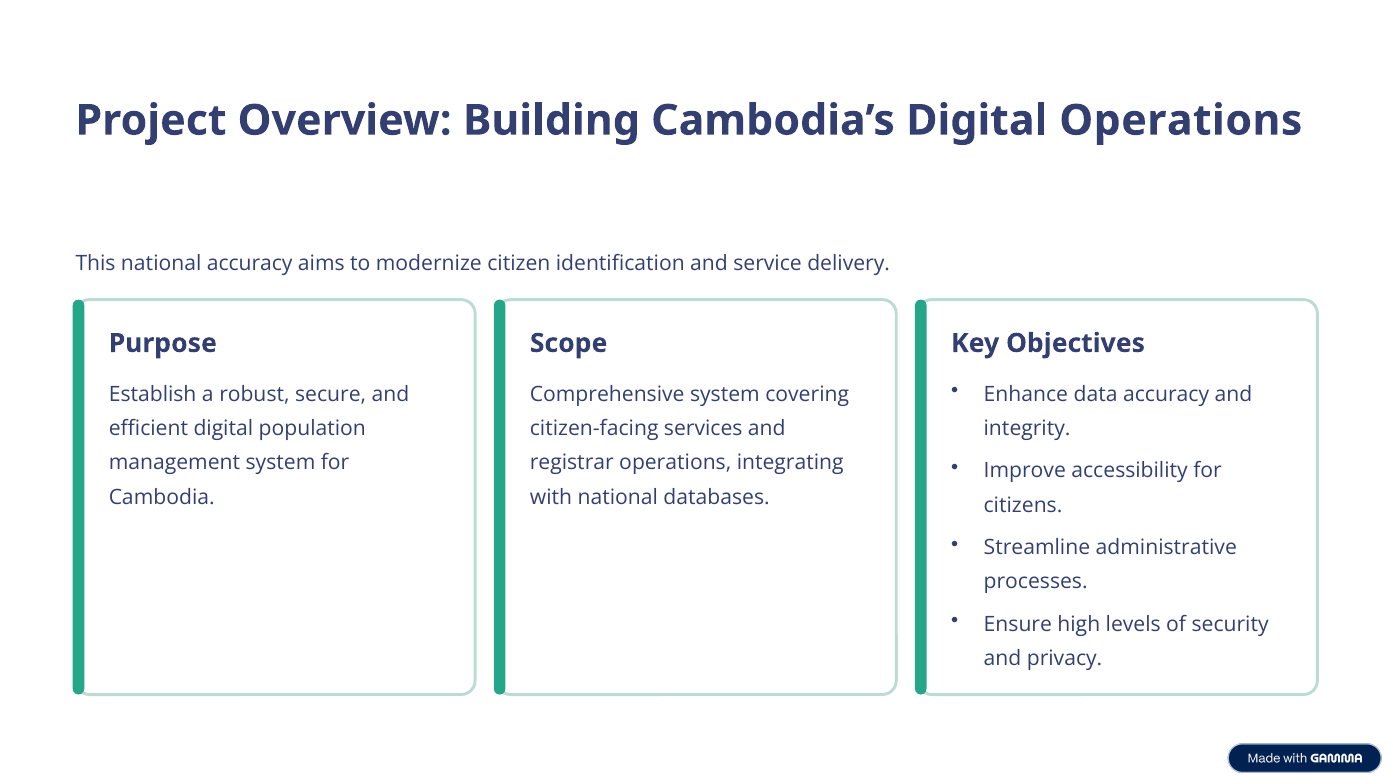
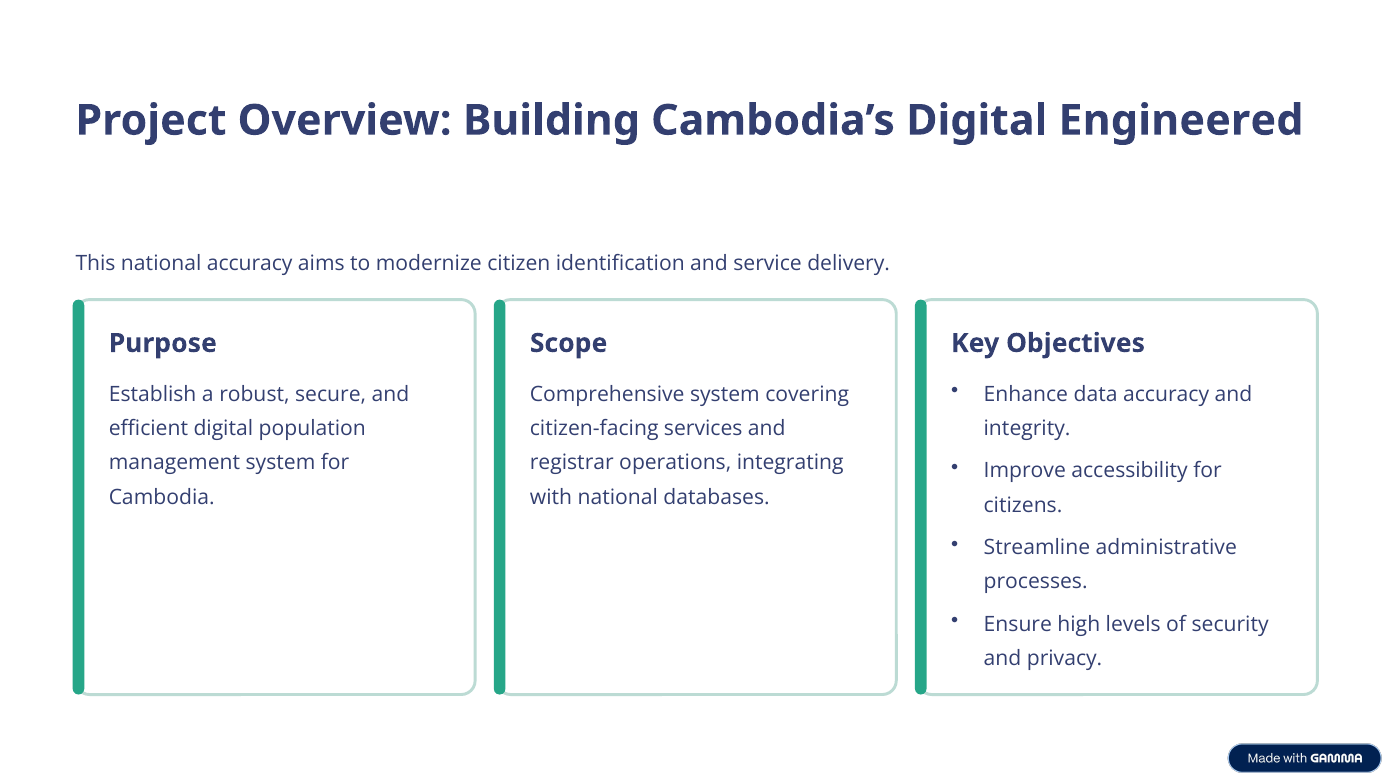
Digital Operations: Operations -> Engineered (1181, 120)
